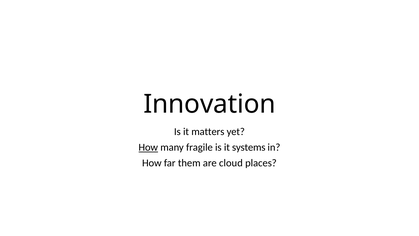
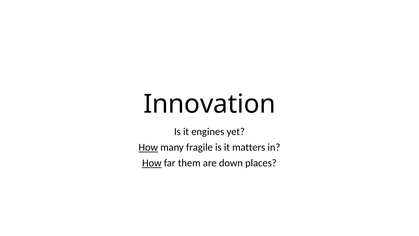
matters: matters -> engines (208, 131)
systems: systems -> matters (249, 147)
How underline: none -> present (152, 163)
cloud: cloud -> down (231, 163)
